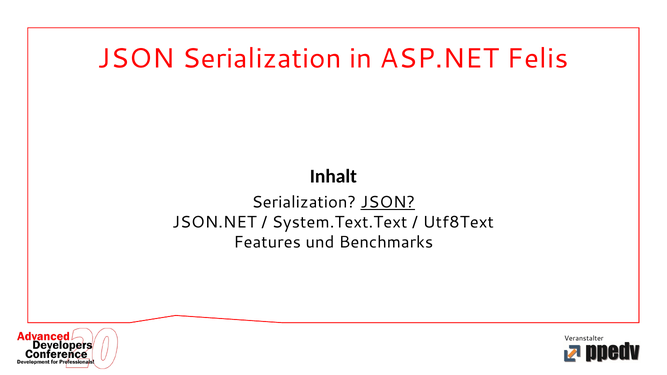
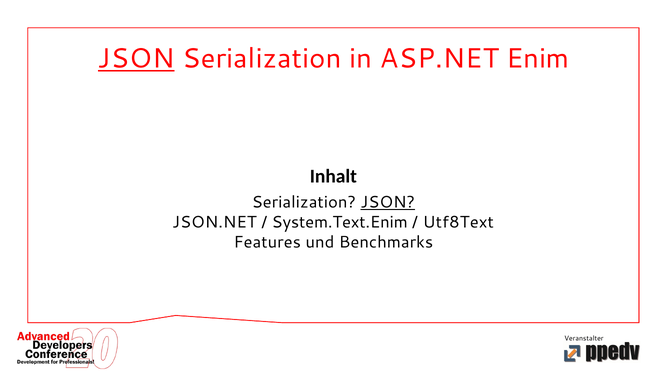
JSON underline: none -> present (136, 59)
Felis: Felis -> Enim (538, 59)
System.Text.Text: System.Text.Text -> System.Text.Enim (340, 222)
